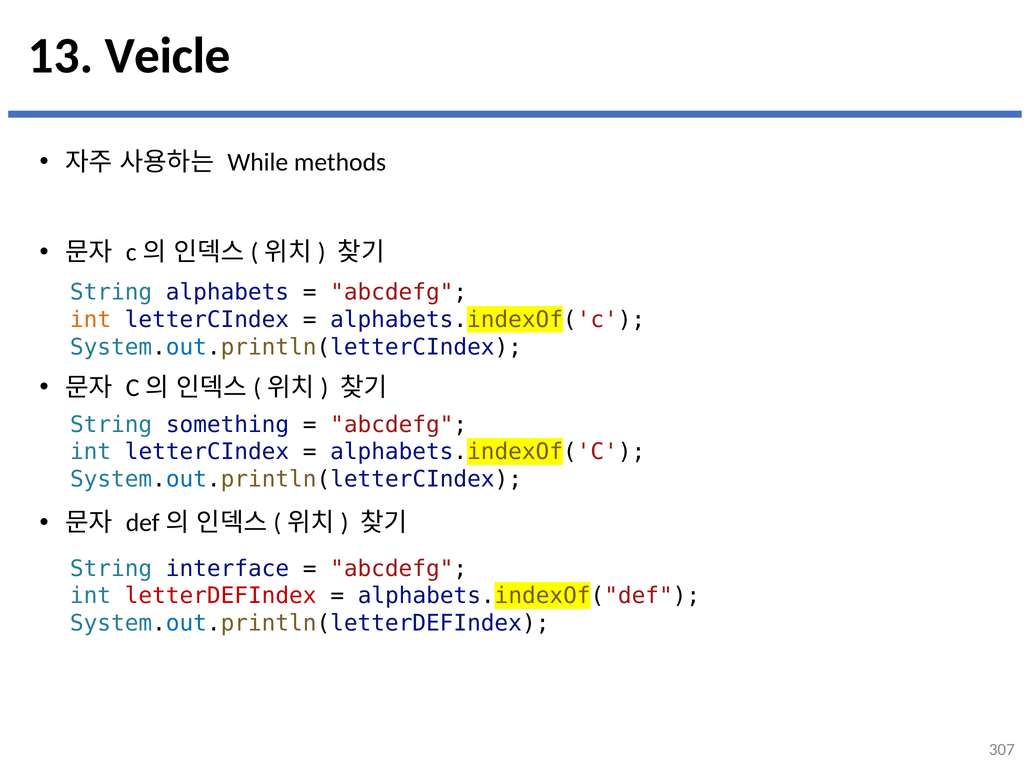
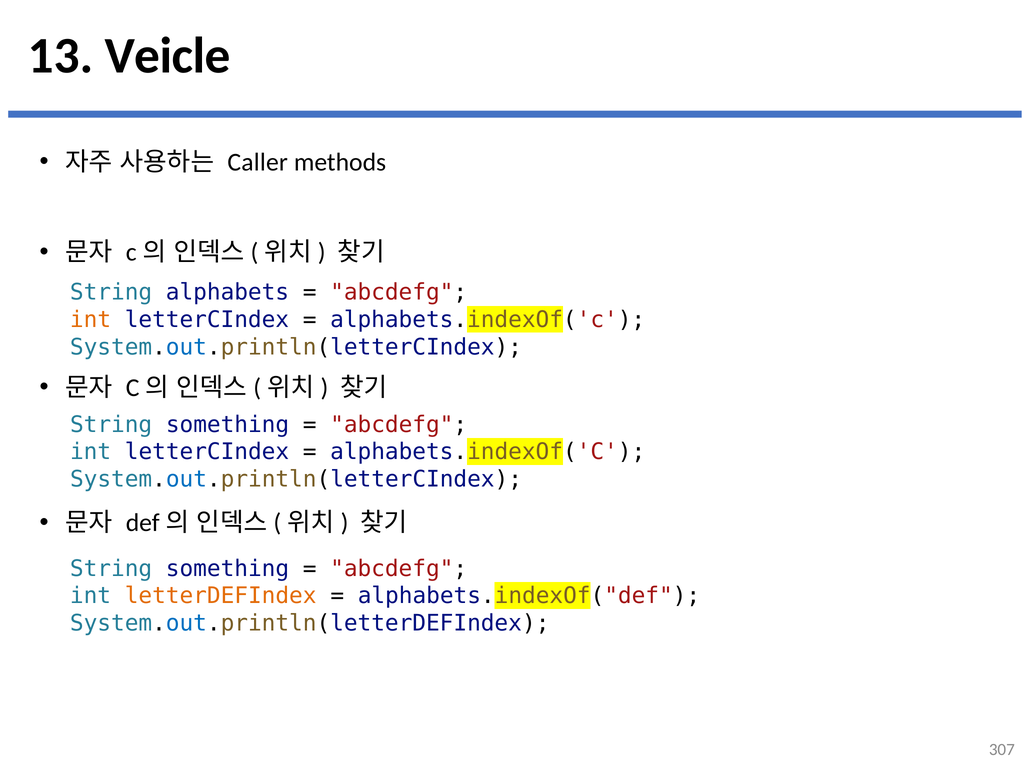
While: While -> Caller (258, 162)
interface: interface -> something (227, 569)
letterDEFIndex colour: red -> orange (221, 596)
